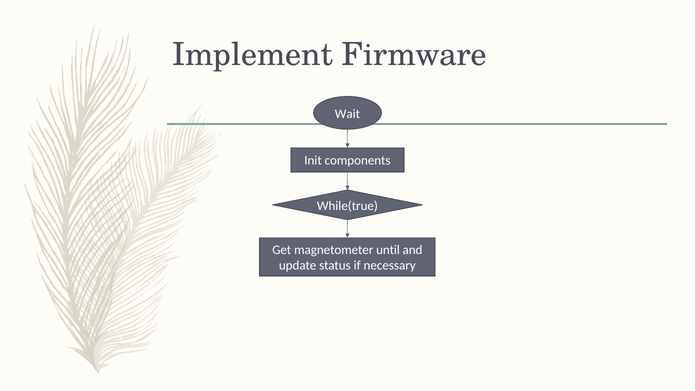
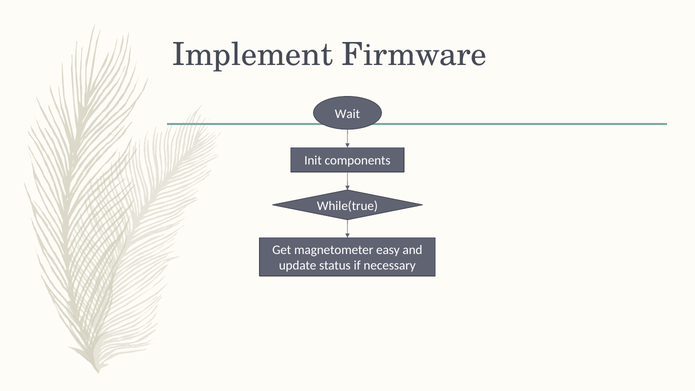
until: until -> easy (388, 250)
